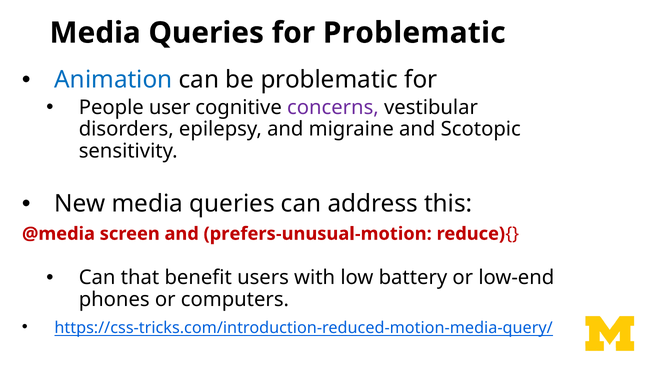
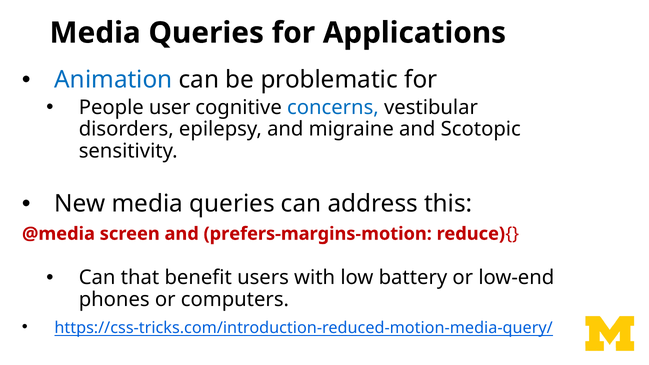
for Problematic: Problematic -> Applications (414, 33)
concerns colour: purple -> blue (333, 107)
prefers-unusual-motion: prefers-unusual-motion -> prefers-margins-motion (318, 234)
